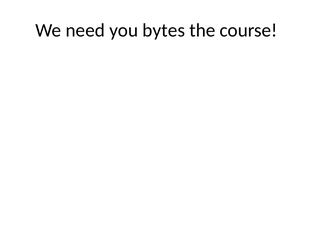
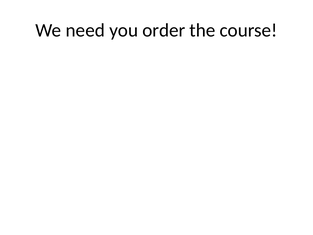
bytes: bytes -> order (164, 30)
